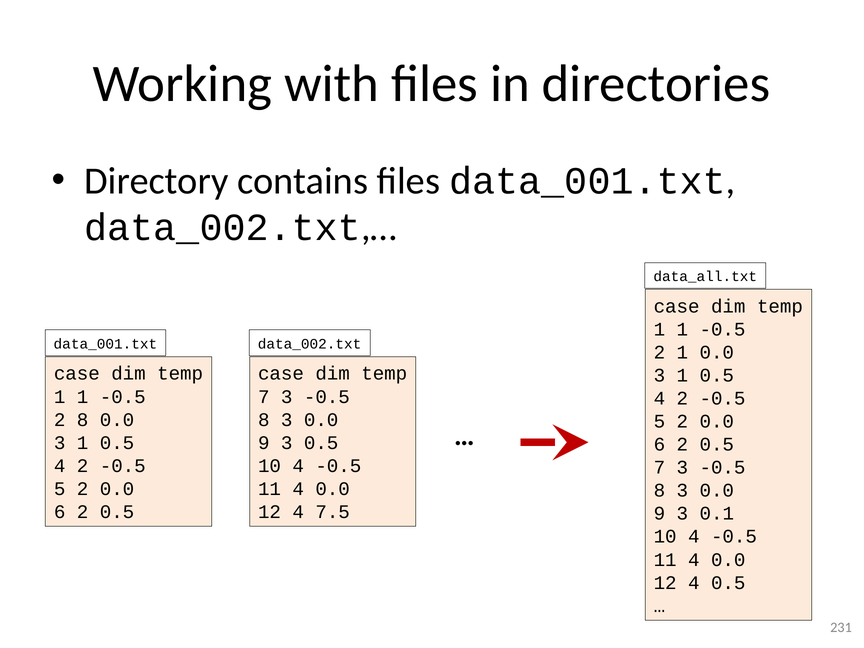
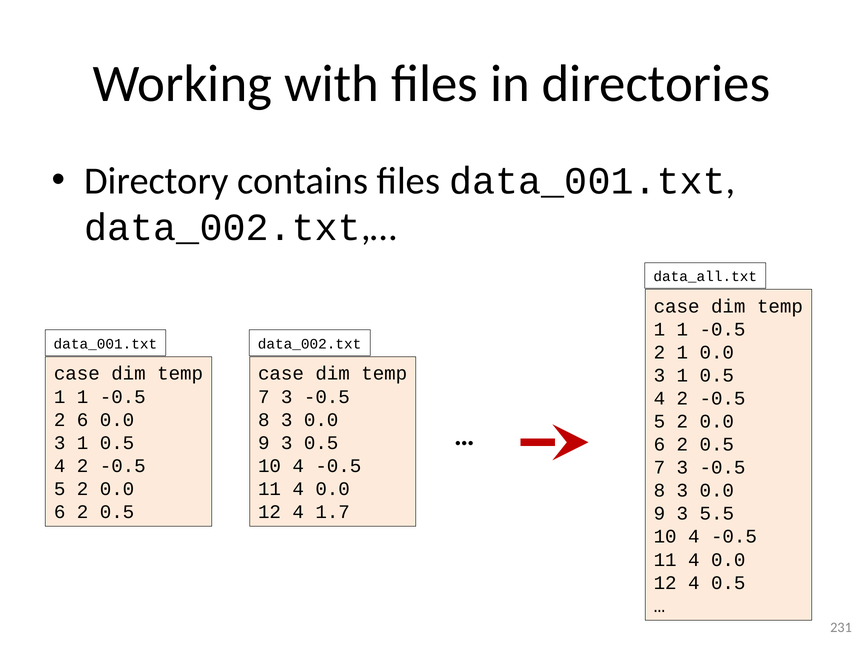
2 8: 8 -> 6 (83, 420)
7.5: 7.5 -> 1.7 (333, 512)
0.1: 0.1 -> 5.5 (717, 514)
